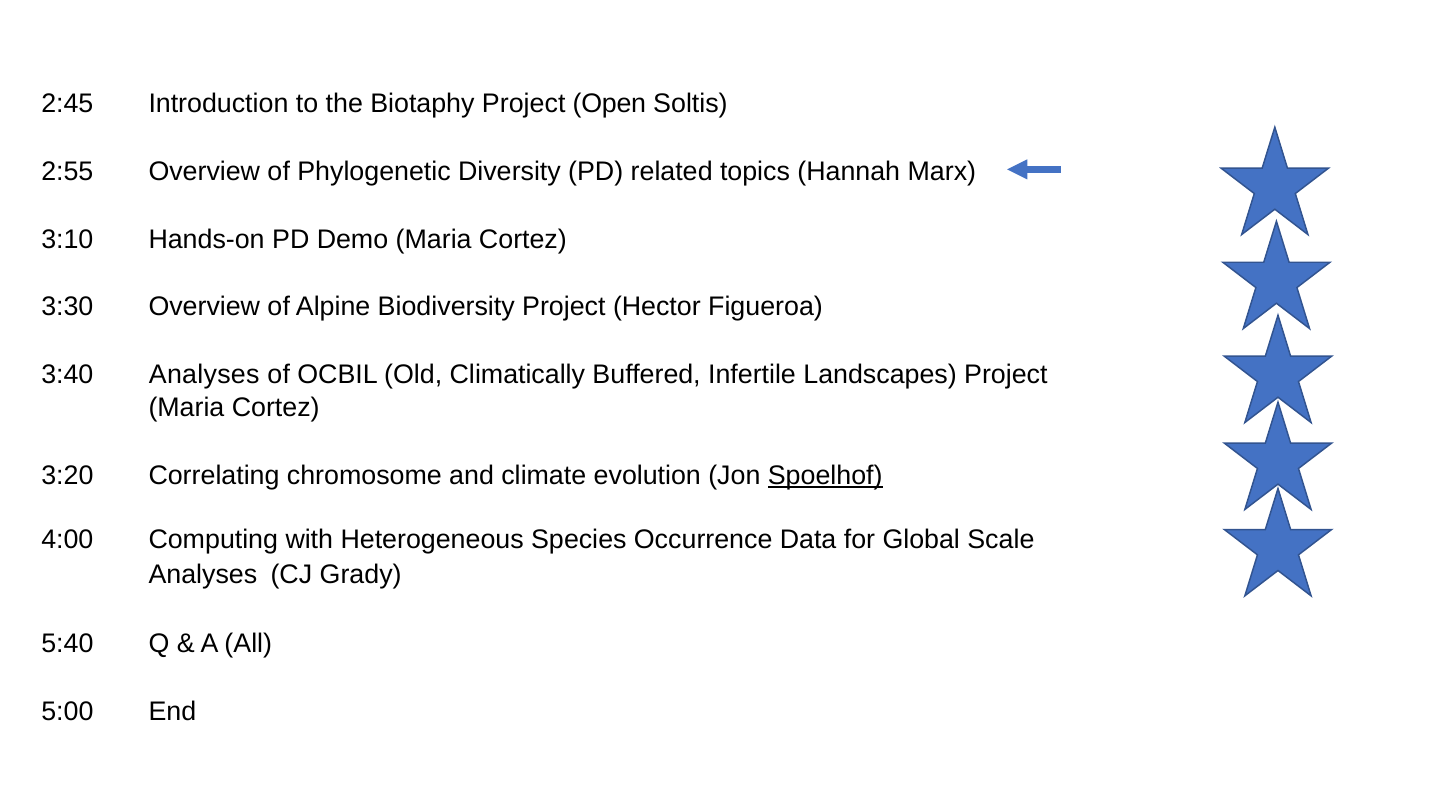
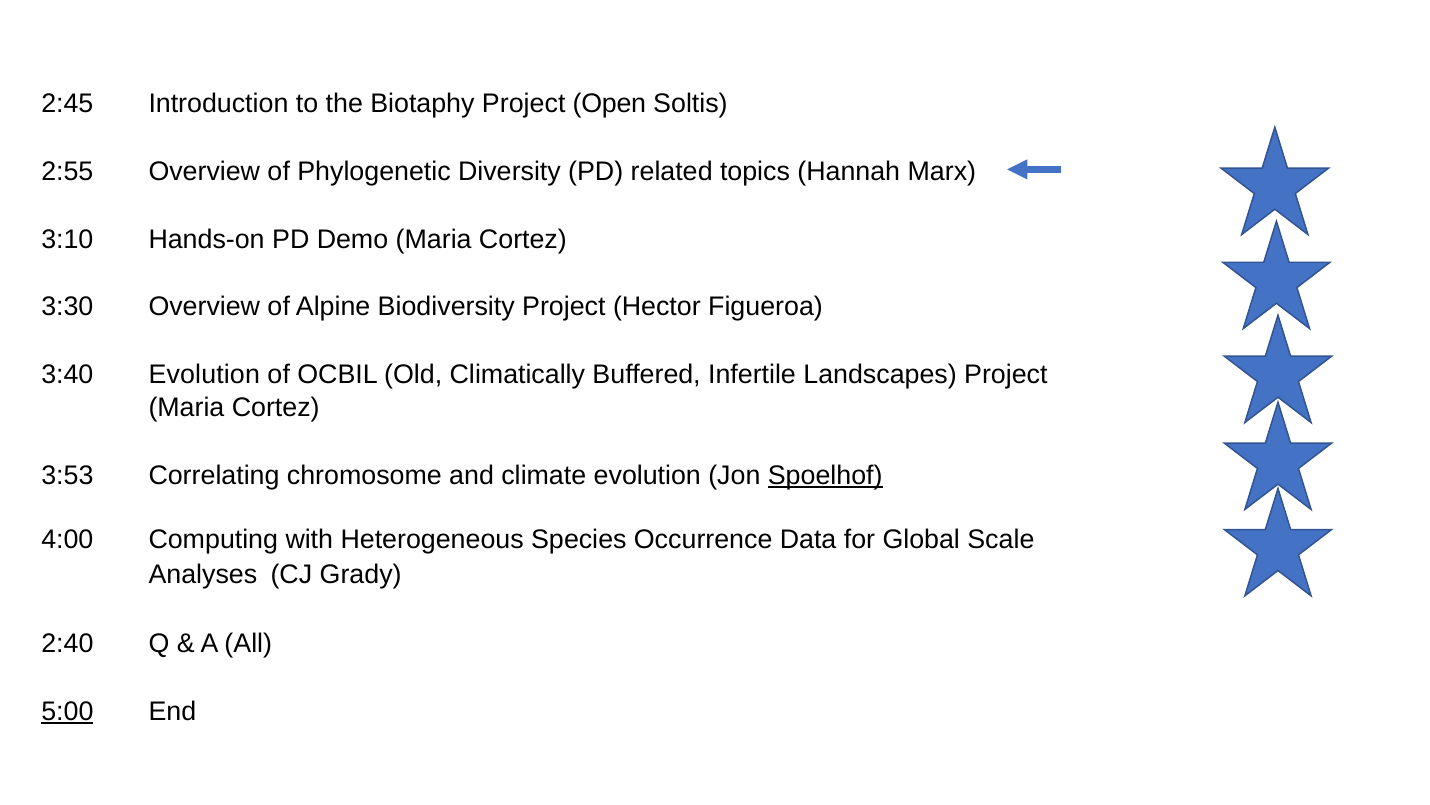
3:40 Analyses: Analyses -> Evolution (204, 375)
3:20: 3:20 -> 3:53 (67, 475)
5:40: 5:40 -> 2:40 (67, 643)
5:00 underline: none -> present (67, 711)
